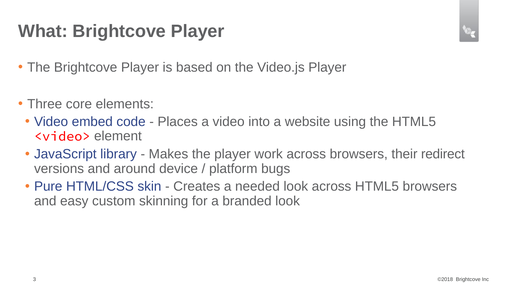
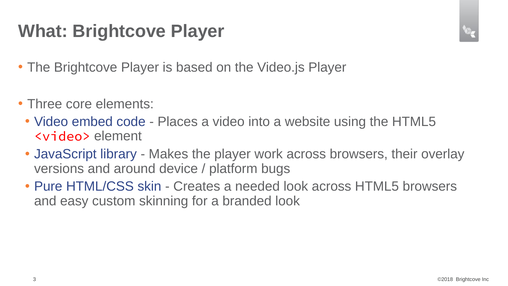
redirect: redirect -> overlay (443, 154)
